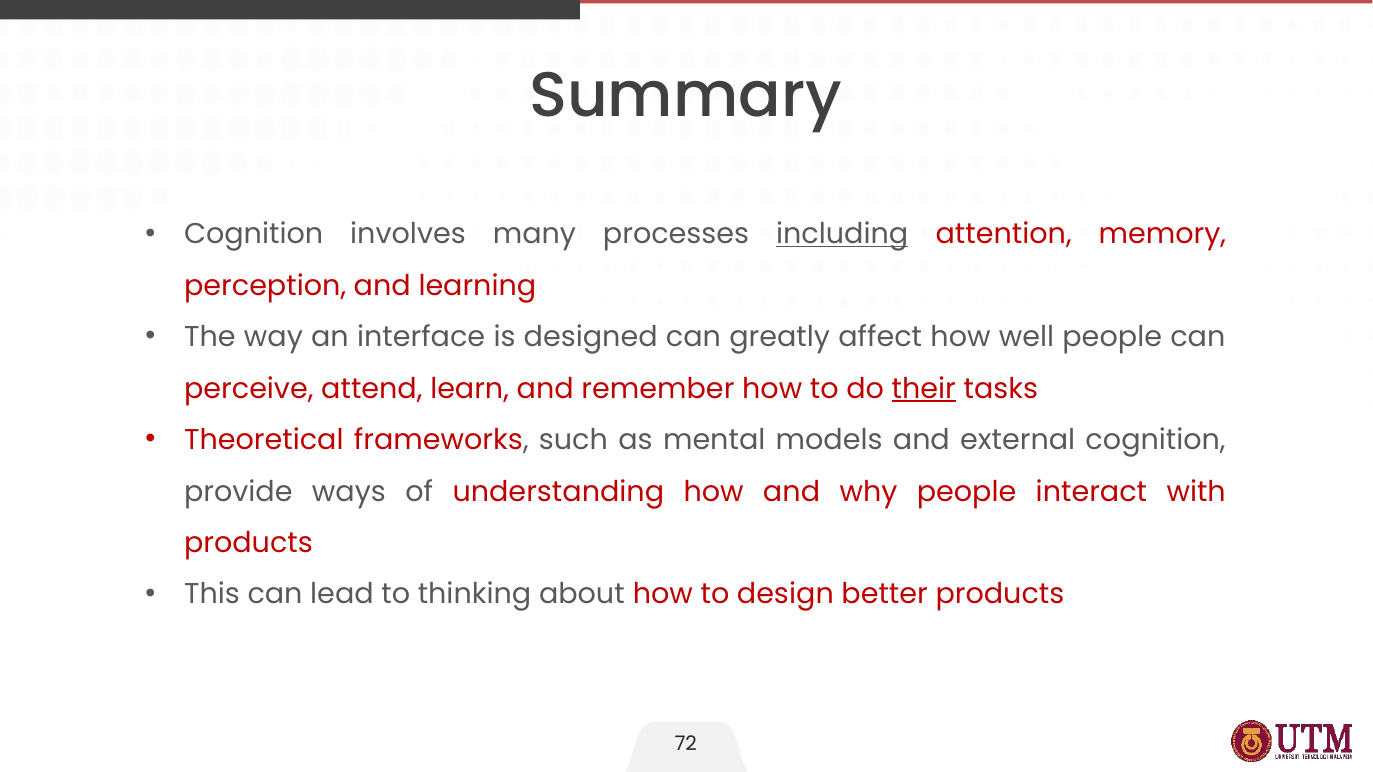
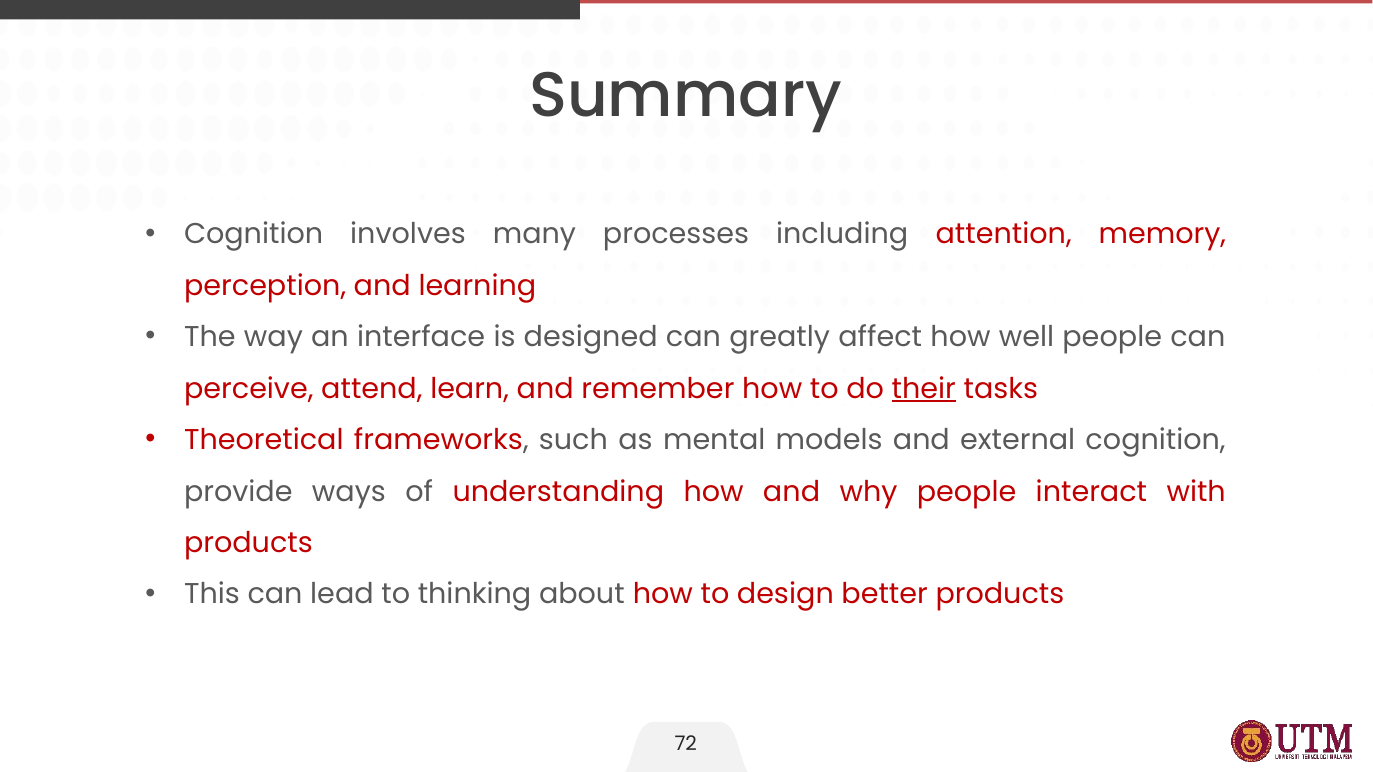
including underline: present -> none (842, 234)
